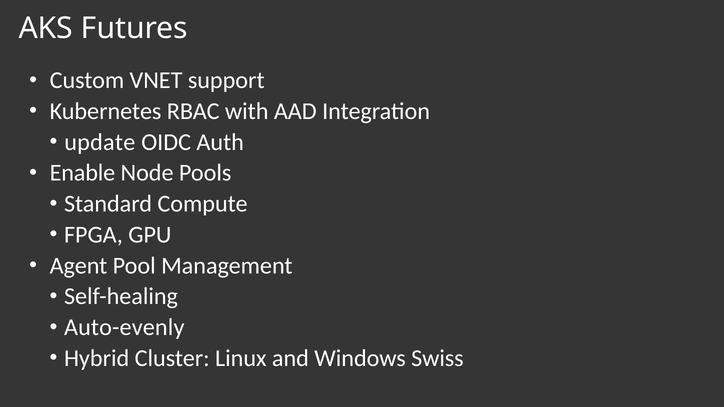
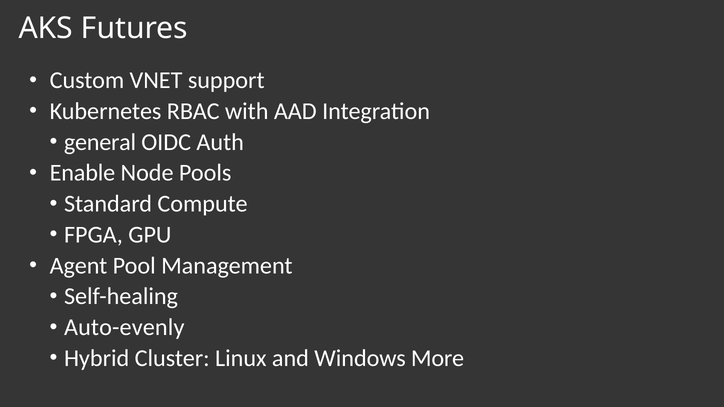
update: update -> general (100, 142)
Swiss: Swiss -> More (438, 358)
